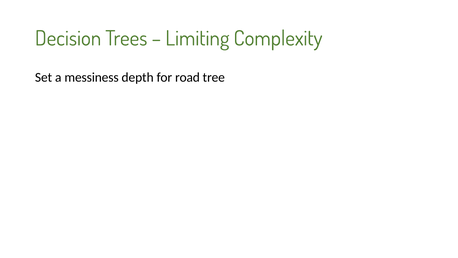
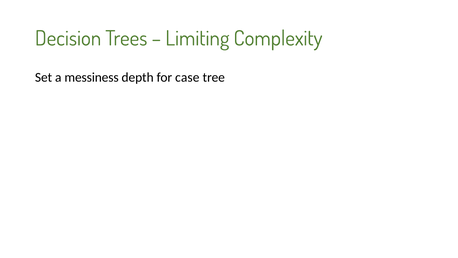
road: road -> case (187, 77)
